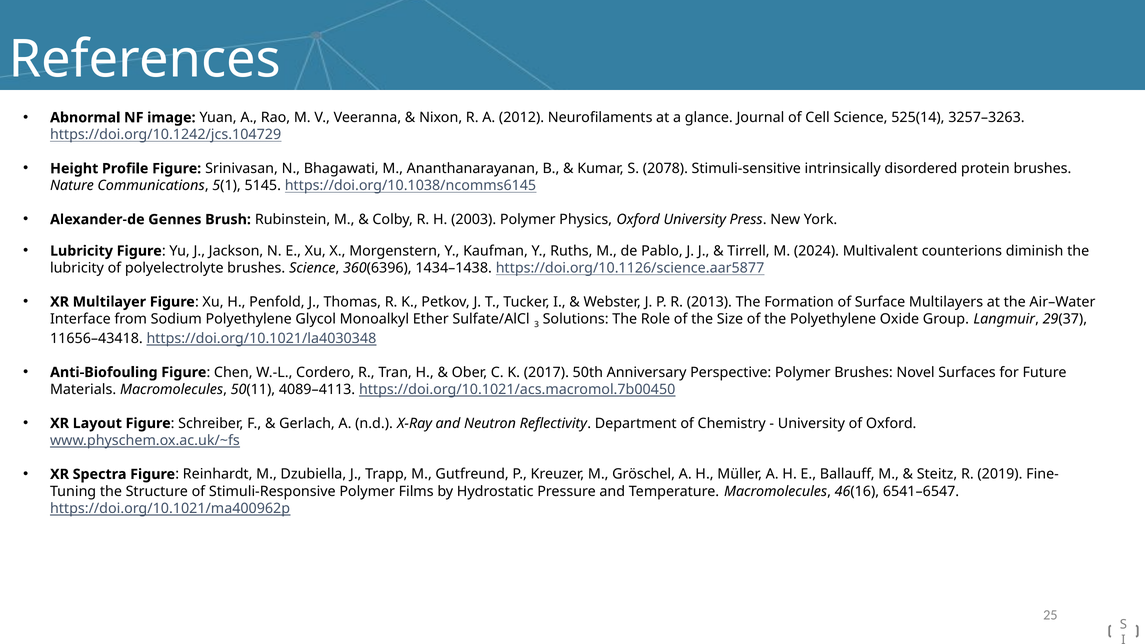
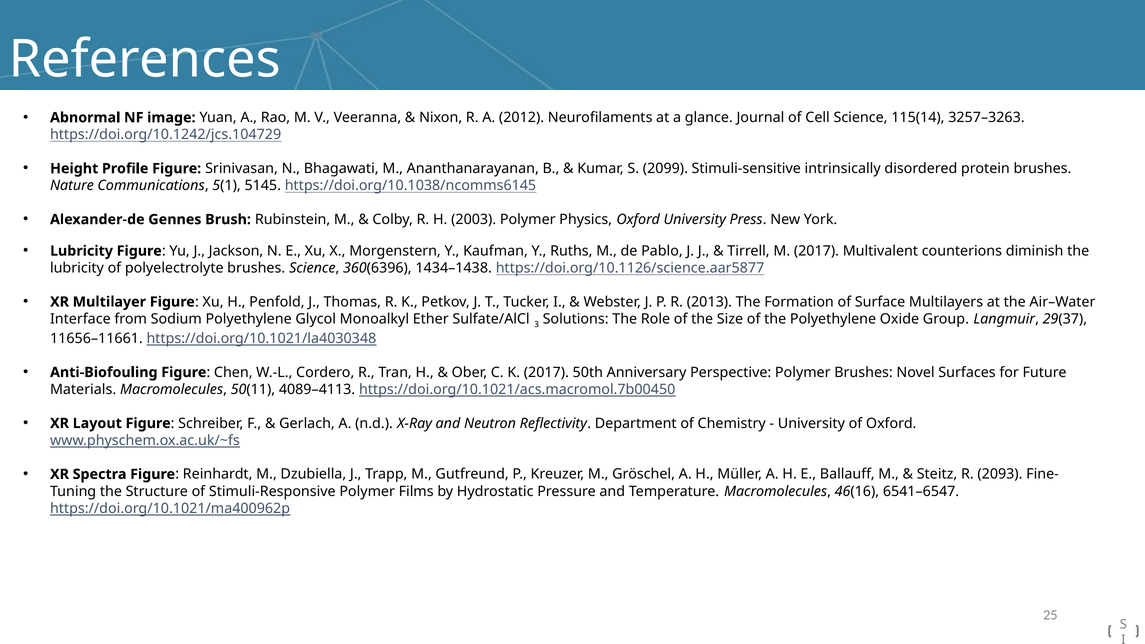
525(14: 525(14 -> 115(14 (918, 118)
2078: 2078 -> 2099 (665, 169)
M 2024: 2024 -> 2017 (816, 251)
11656–43418: 11656–43418 -> 11656–11661 (96, 339)
2019: 2019 -> 2093 (1000, 474)
